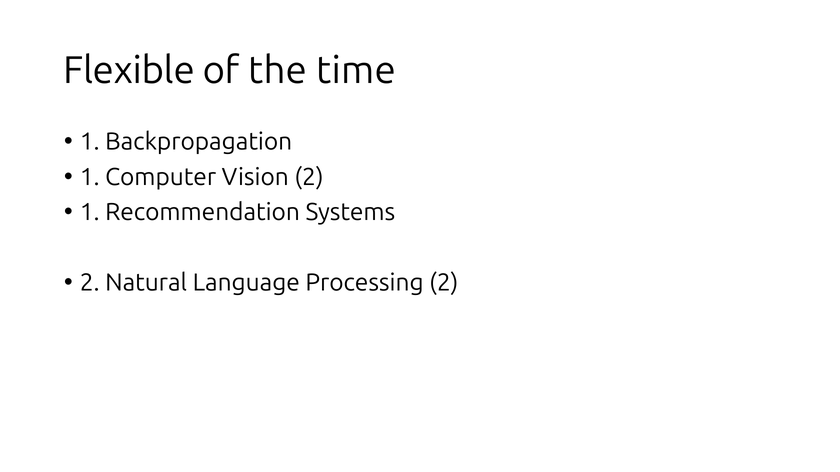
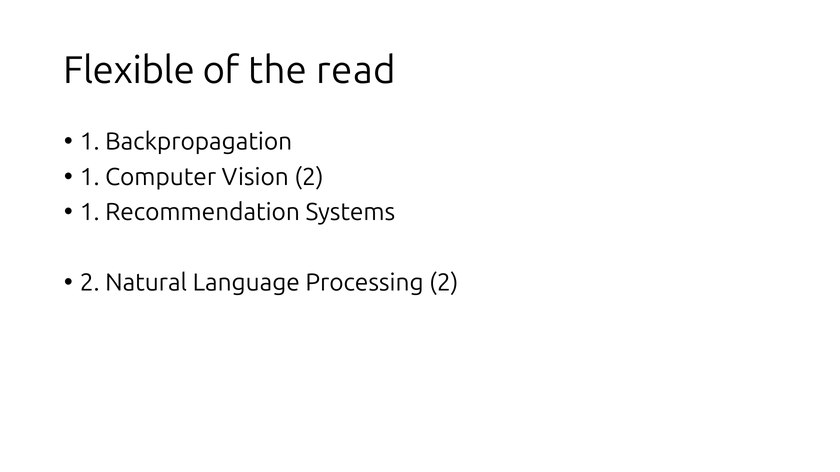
time: time -> read (356, 71)
